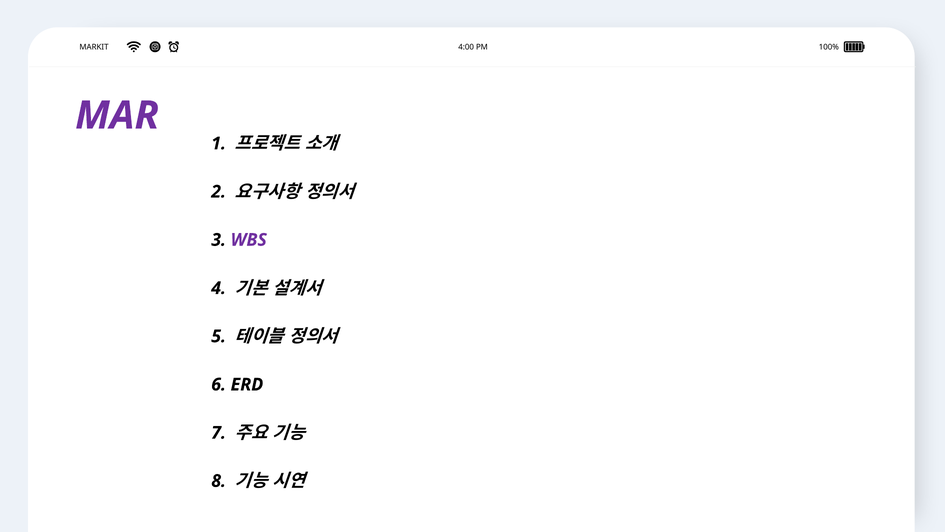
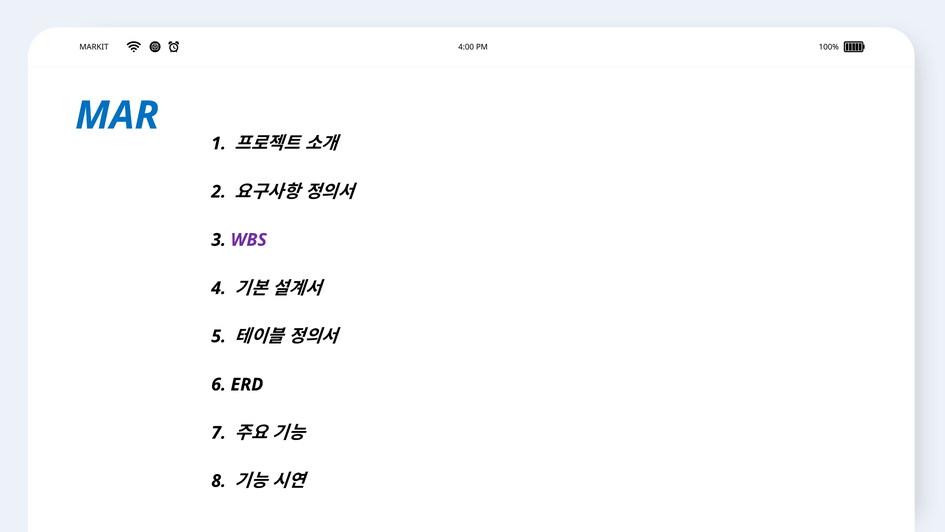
MAR colour: purple -> blue (117, 115)
